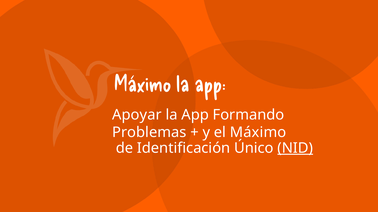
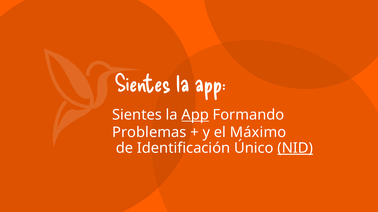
Máximo: Máximo -> Sientes (143, 84)
Apoyar: Apoyar -> Sientes (137, 115)
App underline: none -> present (195, 115)
